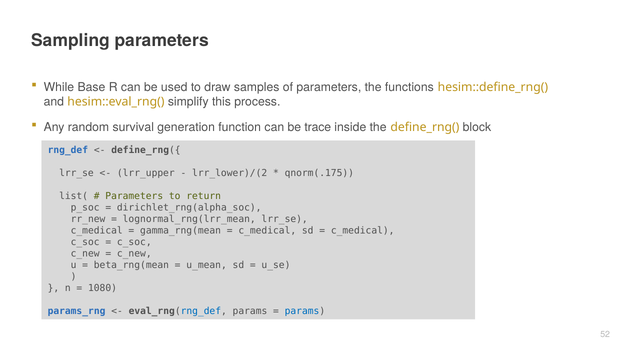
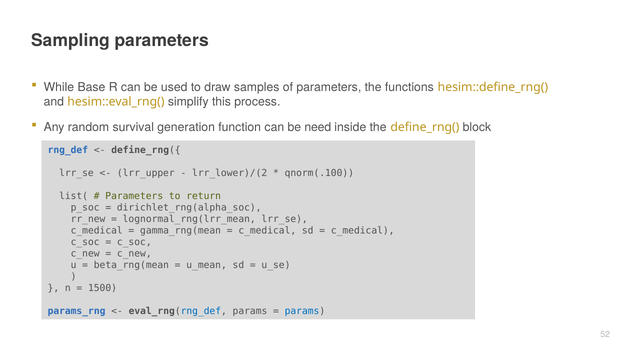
trace: trace -> need (318, 127)
qnorm(.175: qnorm(.175 -> qnorm(.100 (319, 173)
1080: 1080 -> 1500 (102, 288)
